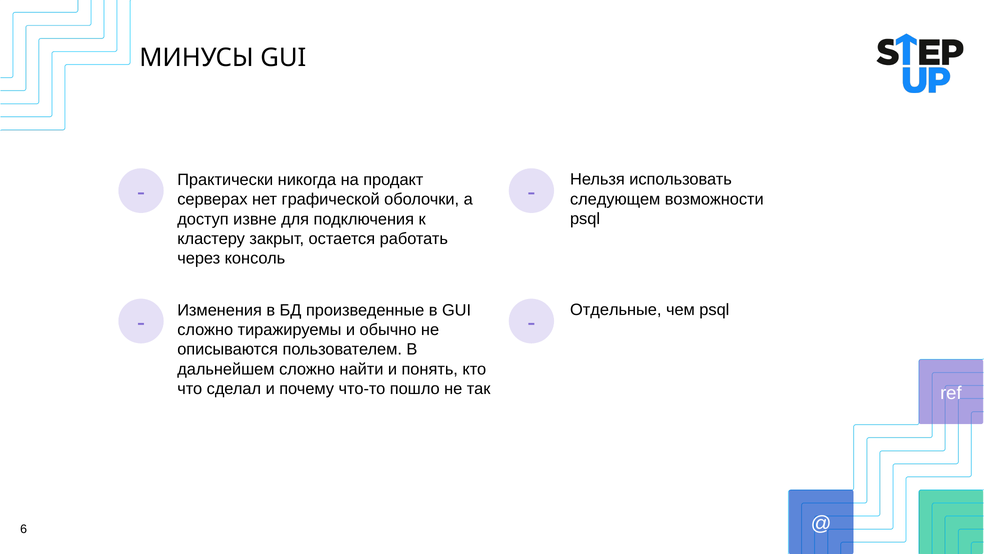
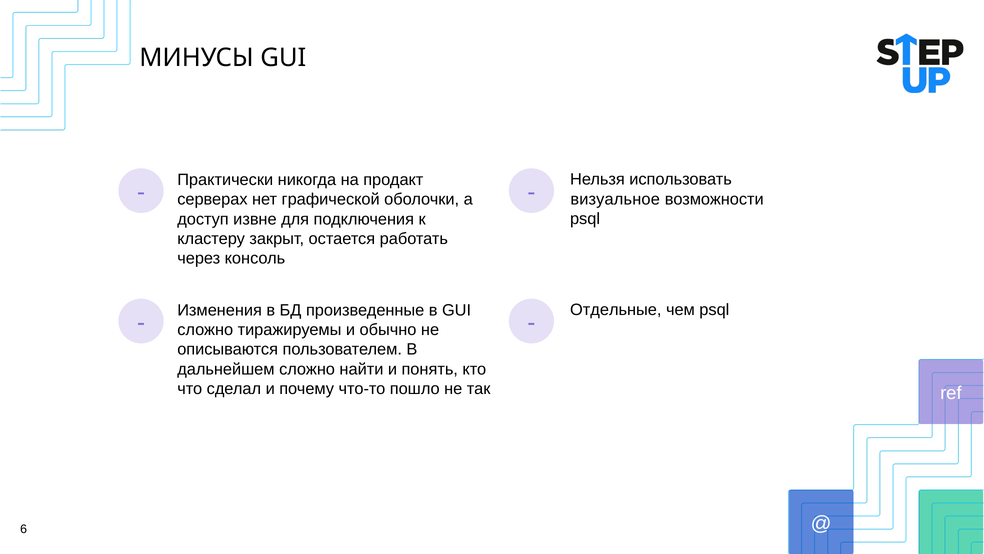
следующем: следующем -> визуальное (615, 199)
